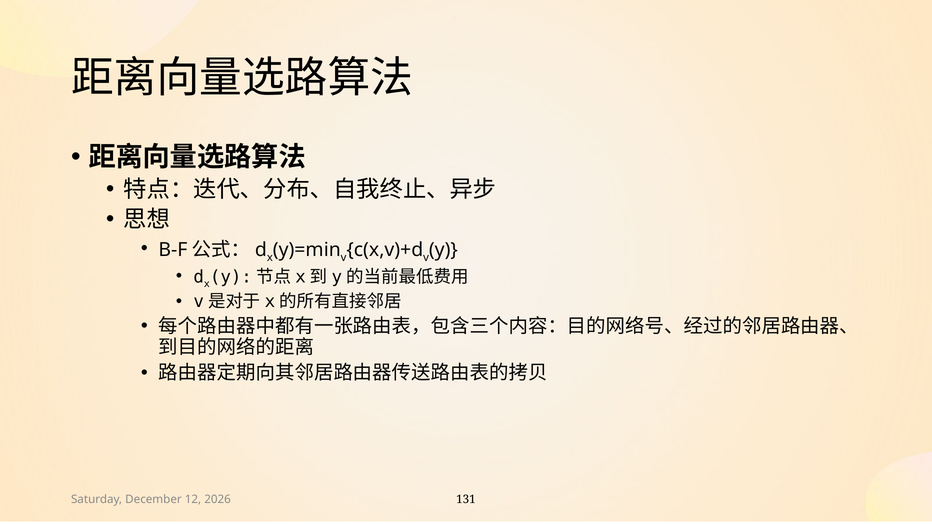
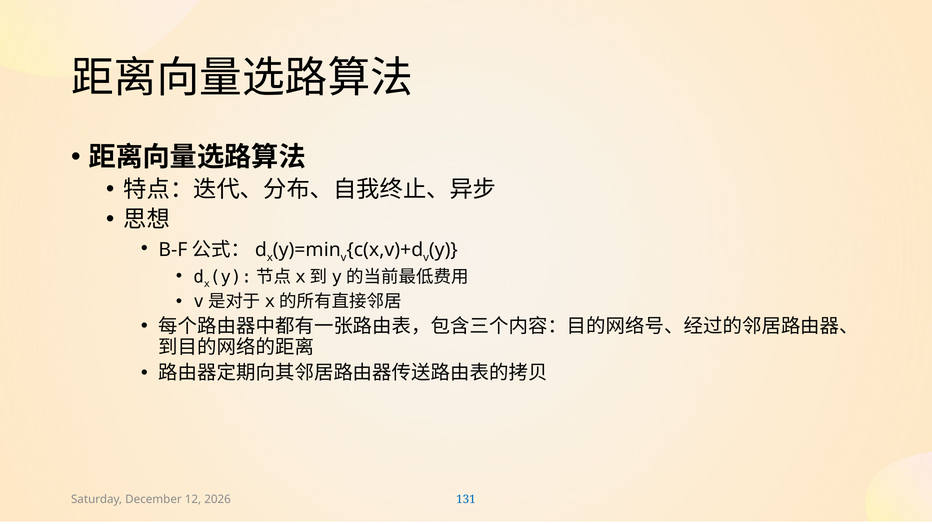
131 colour: black -> blue (466, 500)
